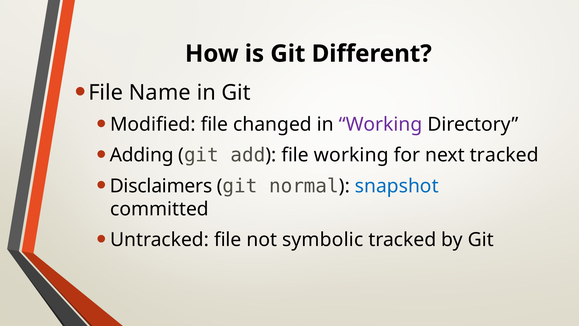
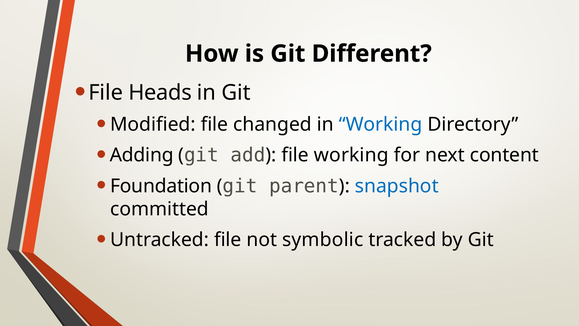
Name: Name -> Heads (160, 93)
Working colour: purple -> blue (381, 124)
next tracked: tracked -> content (504, 155)
Disclaimers: Disclaimers -> Foundation (161, 186)
normal: normal -> parent (304, 186)
